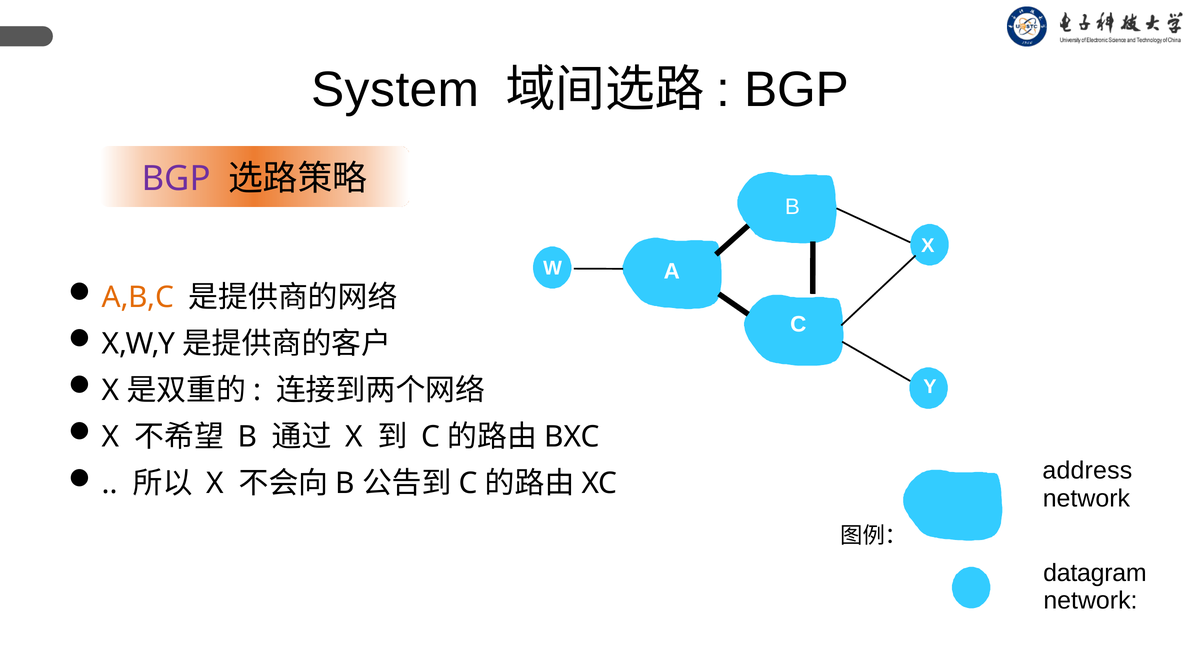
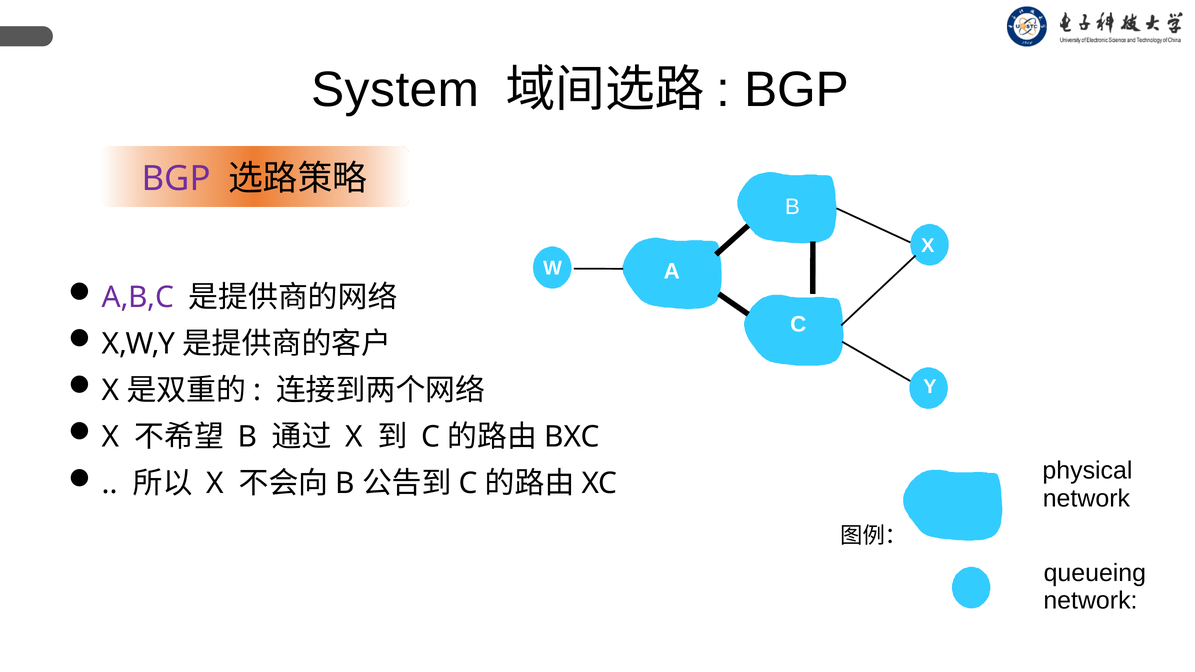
A,B,C colour: orange -> purple (138, 297)
address: address -> physical (1087, 471)
datagram: datagram -> queueing (1095, 573)
